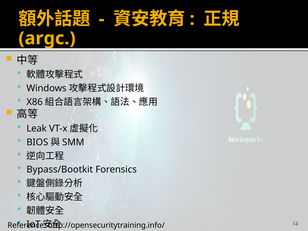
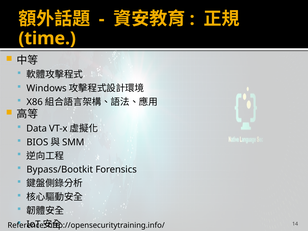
argc: argc -> time (47, 38)
Leak: Leak -> Data (37, 129)
